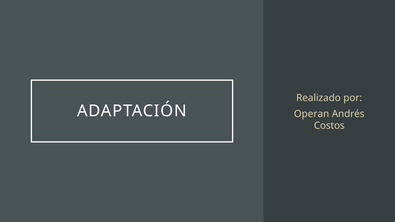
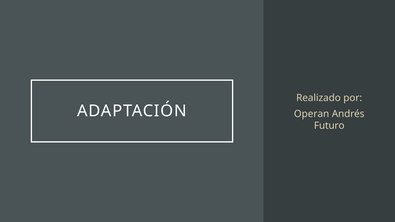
Costos: Costos -> Futuro (329, 126)
